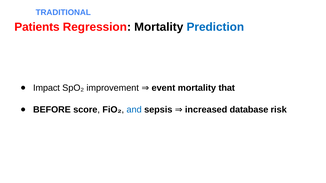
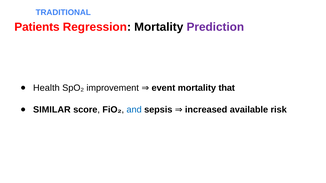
Prediction colour: blue -> purple (215, 27)
Impact: Impact -> Health (46, 88)
BEFORE: BEFORE -> SIMILAR (52, 110)
database: database -> available (249, 110)
